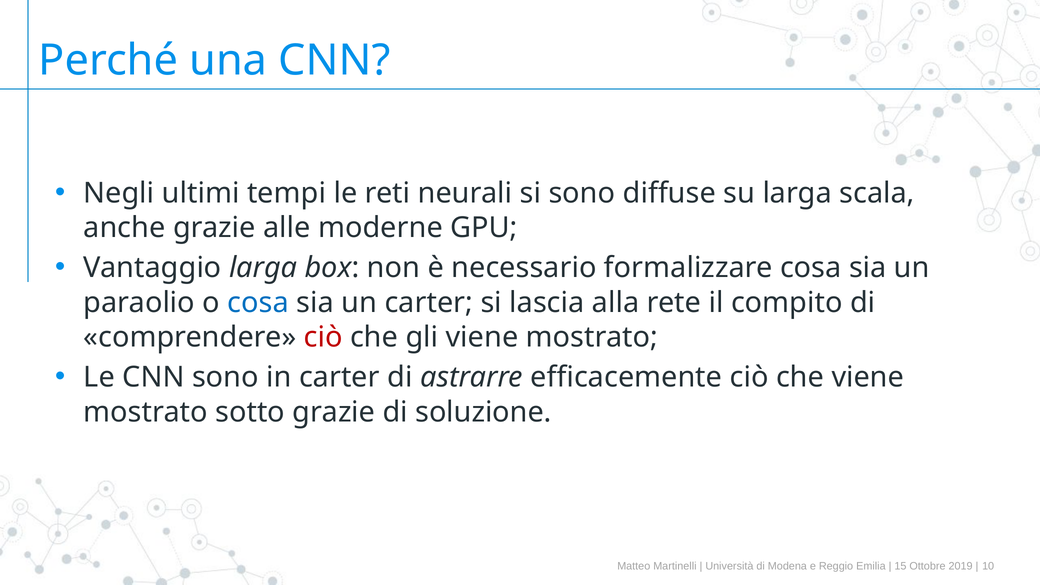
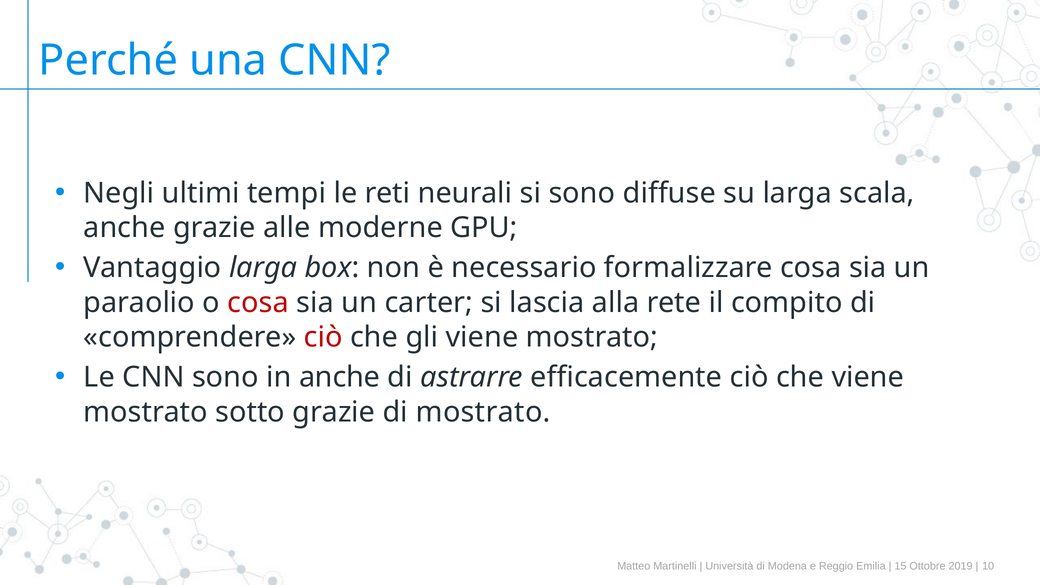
cosa colour: blue -> red (258, 303)
in carter: carter -> anche (340, 377)
di soluzione: soluzione -> mostrato (483, 412)
